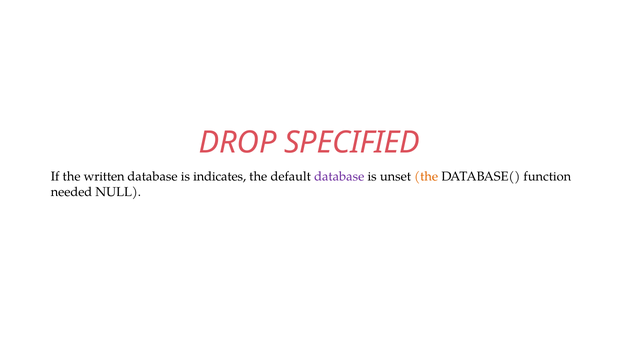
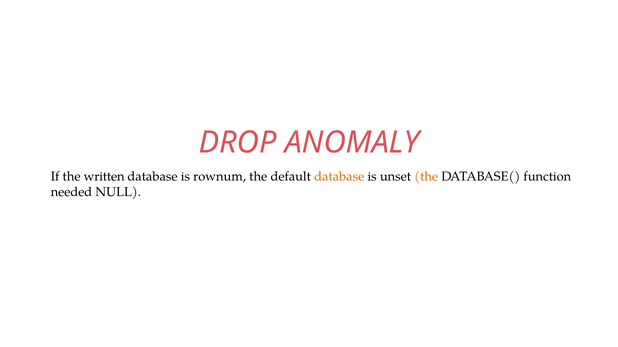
SPECIFIED: SPECIFIED -> ANOMALY (352, 143)
indicates: indicates -> rownum (220, 177)
database colour: purple -> orange (339, 177)
